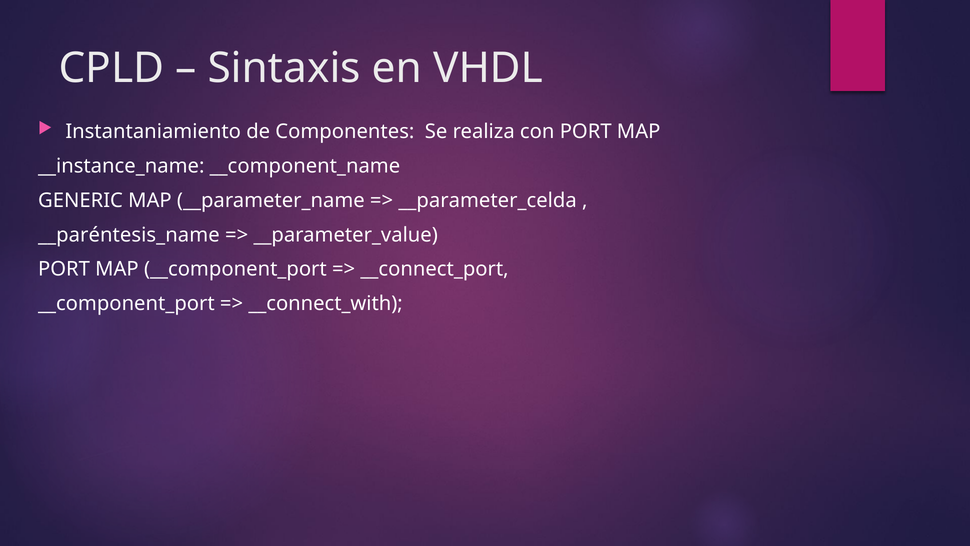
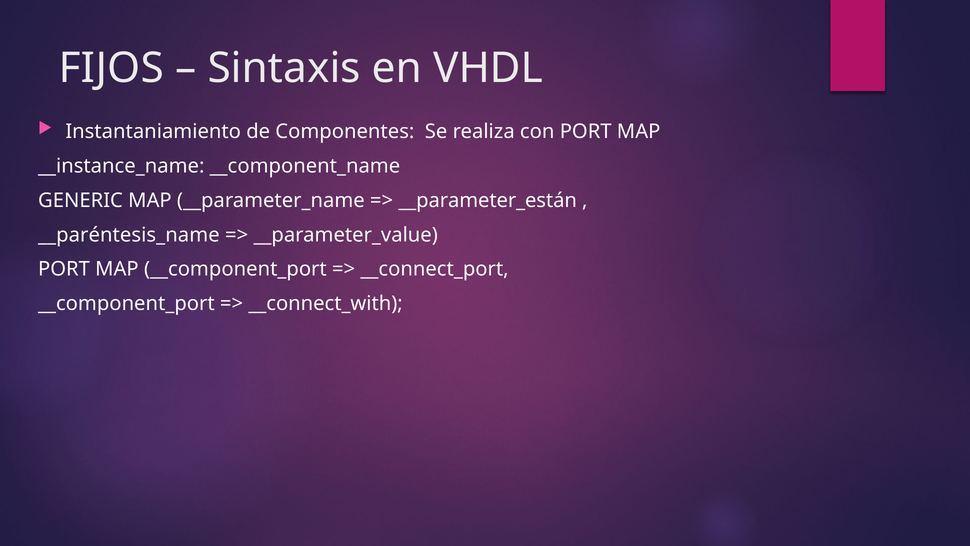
CPLD: CPLD -> FIJOS (111, 68)
__parameter_celda: __parameter_celda -> __parameter_están (488, 200)
